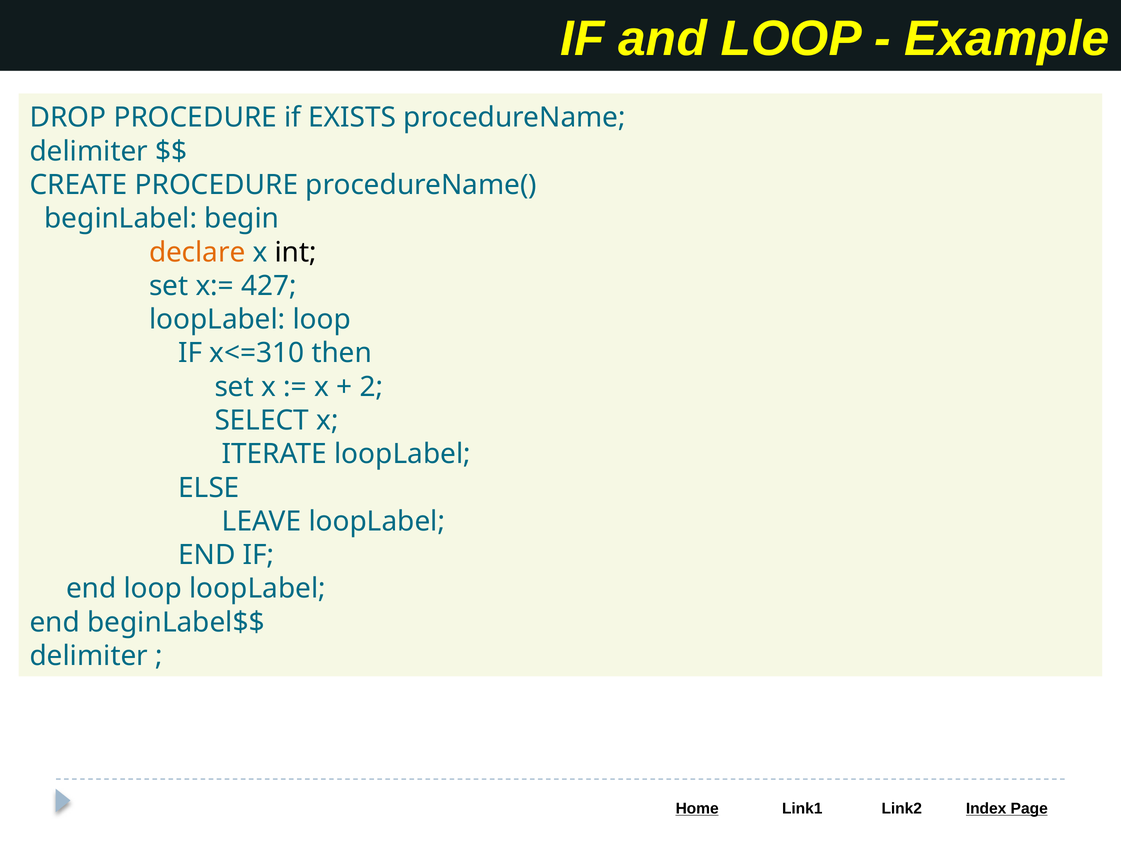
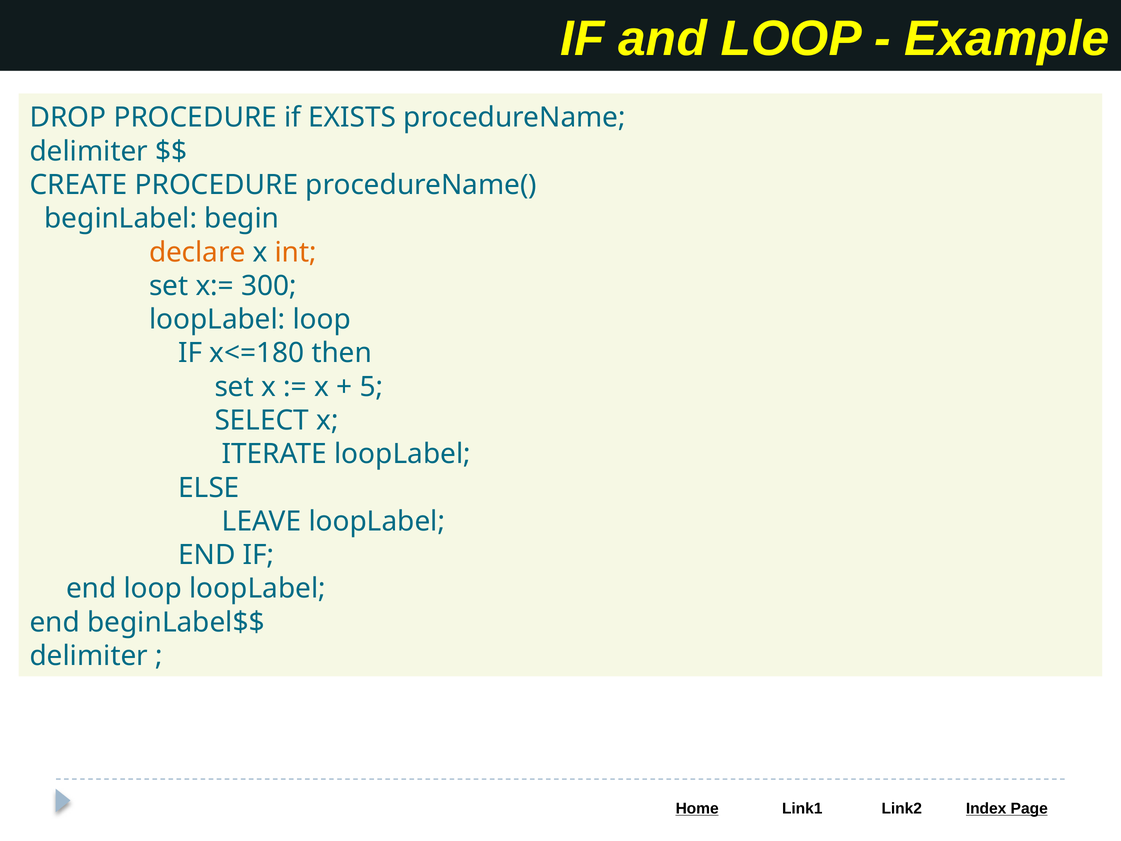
int colour: black -> orange (296, 252)
427: 427 -> 300 (269, 286)
x<=310: x<=310 -> x<=180 (257, 353)
2: 2 -> 5 (371, 387)
